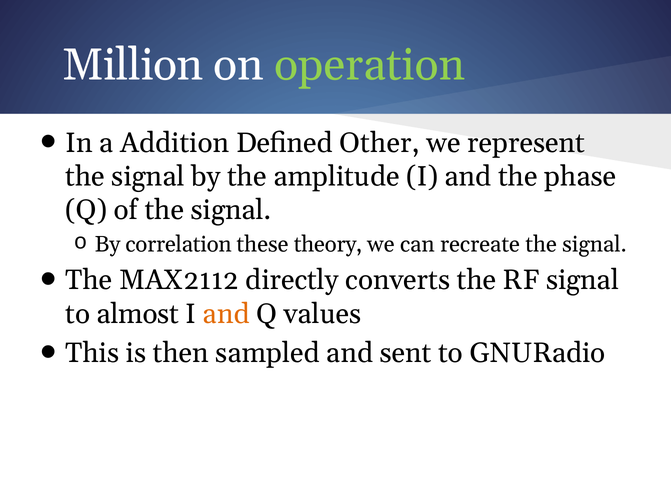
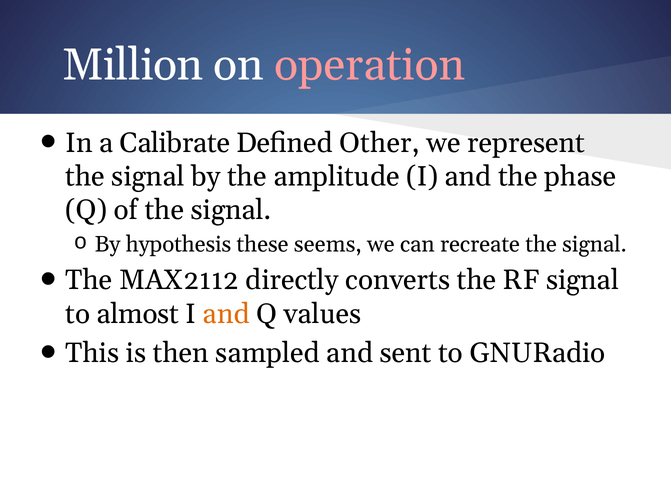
operation colour: light green -> pink (370, 65)
Addition: Addition -> Calibrate (175, 143)
correlation: correlation -> hypothesis (178, 244)
theory: theory -> seems (328, 244)
